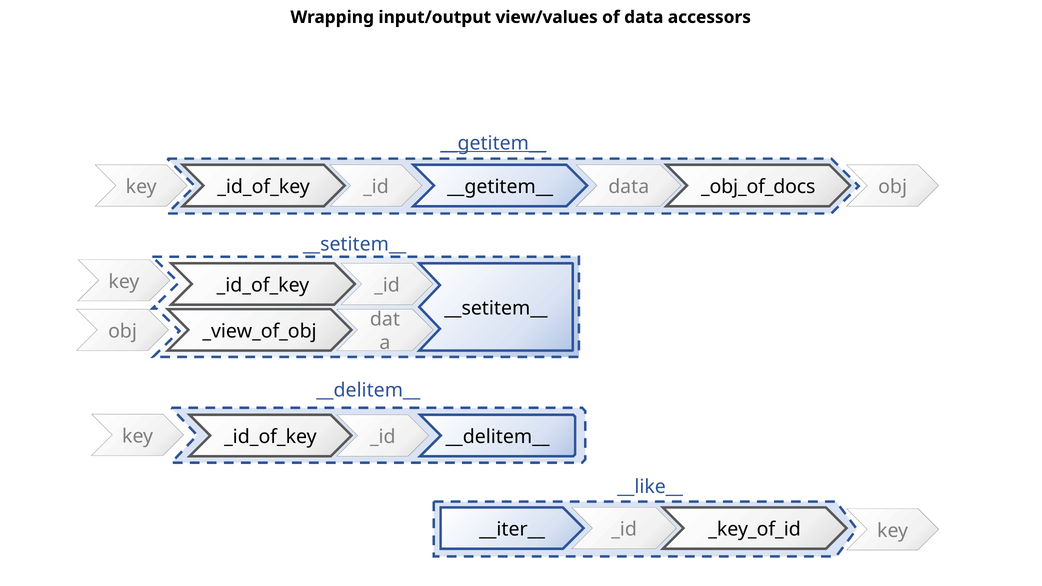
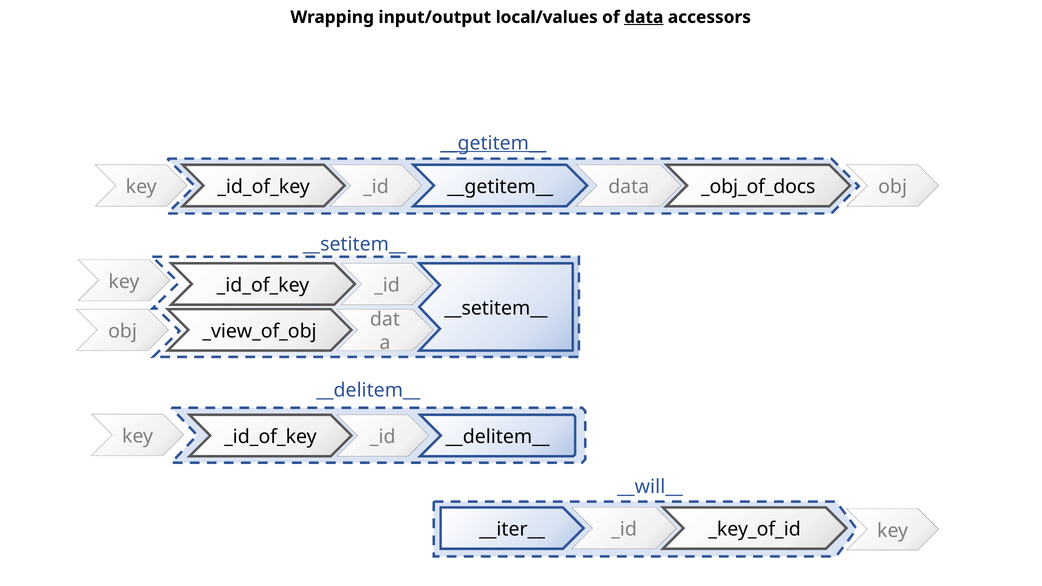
view/values: view/values -> local/values (547, 17)
data underline: none -> present (644, 17)
__like__: __like__ -> __will__ (650, 487)
